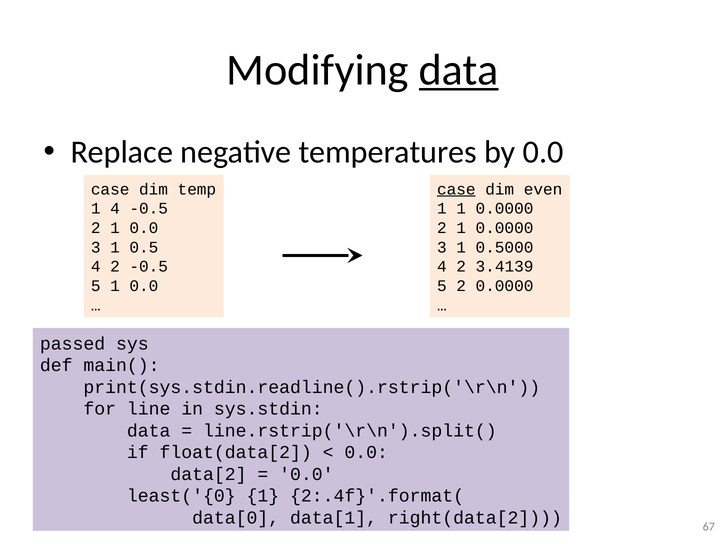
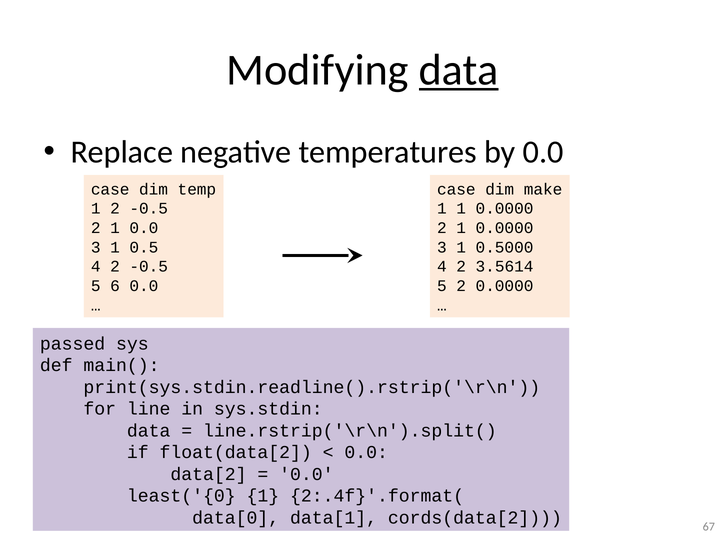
case underline: present -> none (456, 189)
even: even -> make (543, 189)
1 4: 4 -> 2 (115, 209)
3.4139: 3.4139 -> 3.5614 (505, 266)
5 1: 1 -> 6 (115, 286)
right(data[2: right(data[2 -> cords(data[2 (475, 517)
